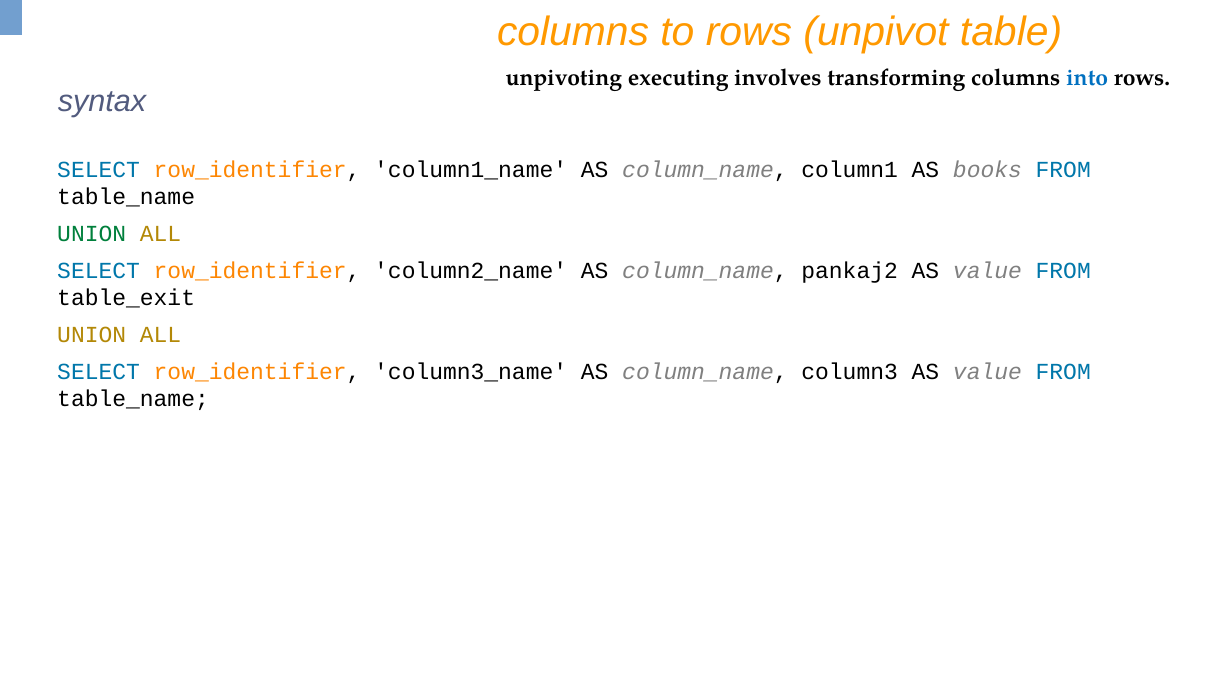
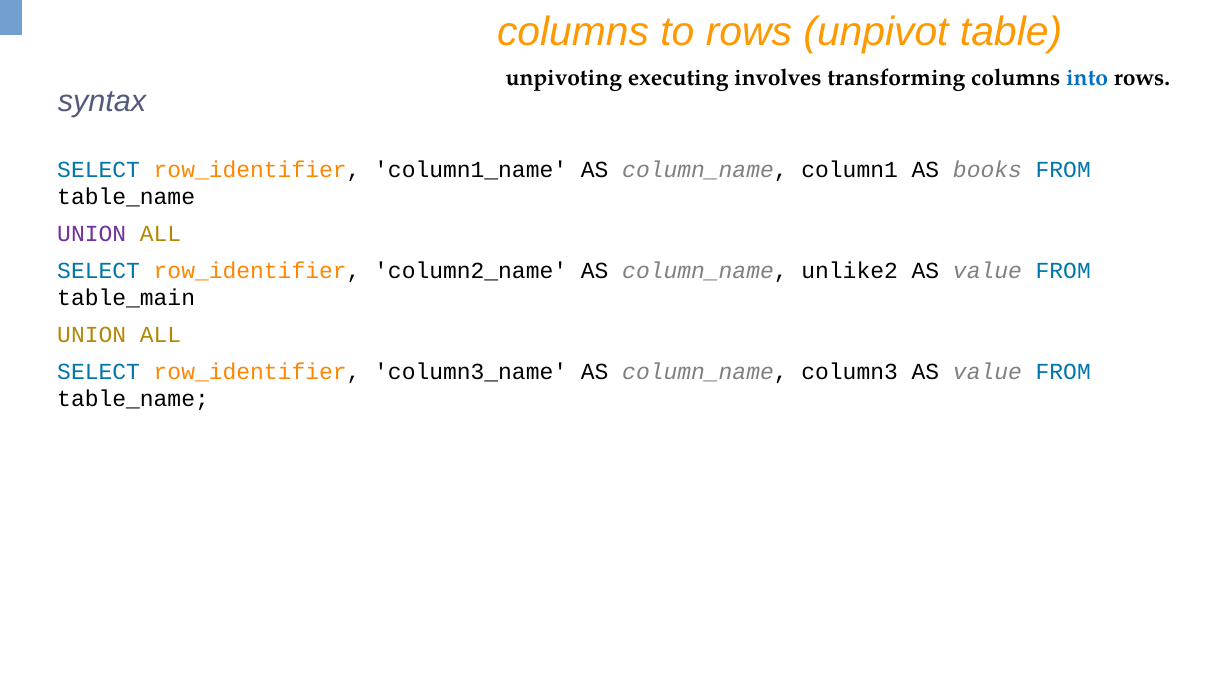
UNION colour: green -> purple (92, 234)
pankaj2: pankaj2 -> unlike2 (850, 271)
table_exit: table_exit -> table_main (126, 298)
